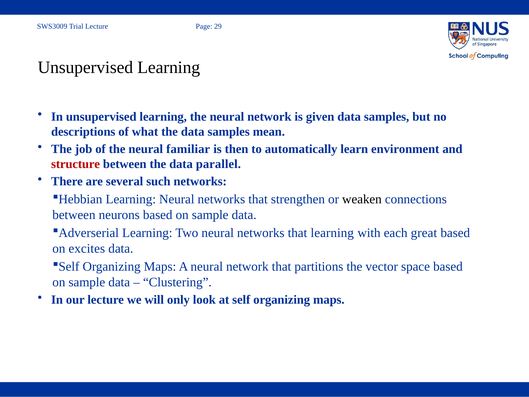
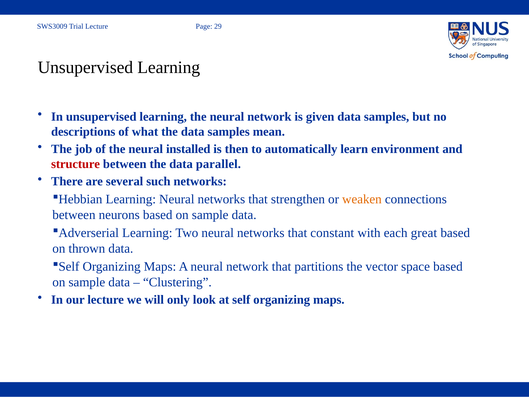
familiar: familiar -> installed (188, 149)
weaken colour: black -> orange (362, 199)
that learning: learning -> constant (332, 233)
excites: excites -> thrown (87, 248)
